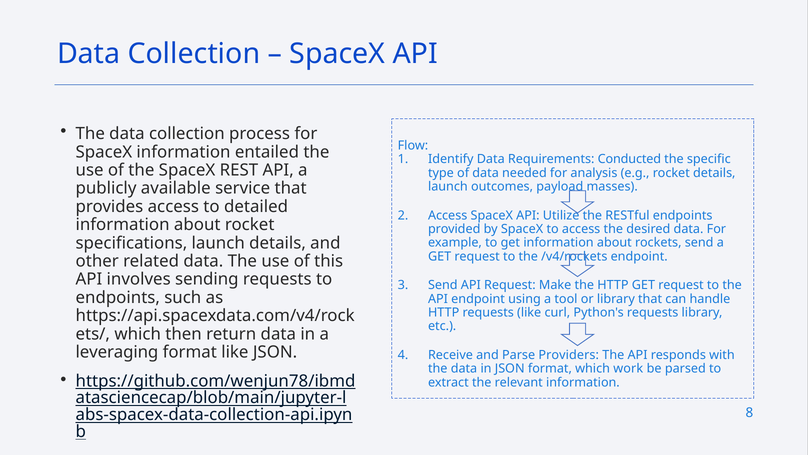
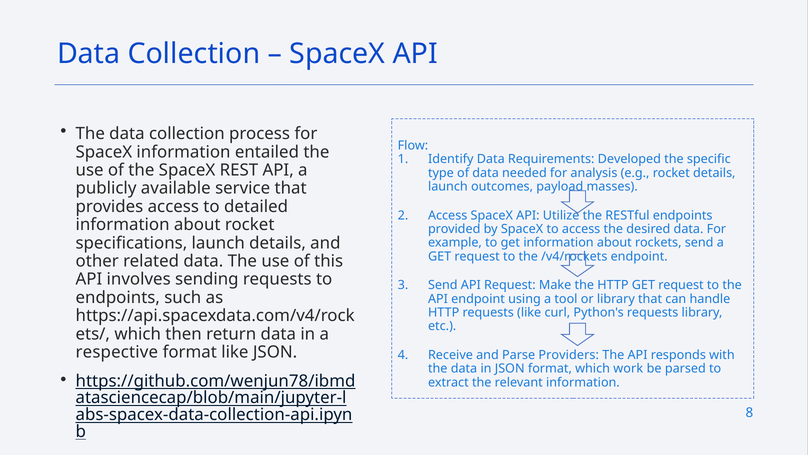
Conducted: Conducted -> Developed (629, 159)
leveraging: leveraging -> respective (117, 352)
